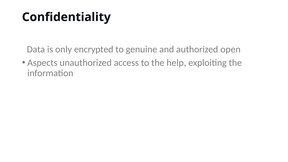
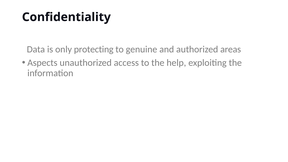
encrypted: encrypted -> protecting (94, 49)
open: open -> areas (231, 49)
